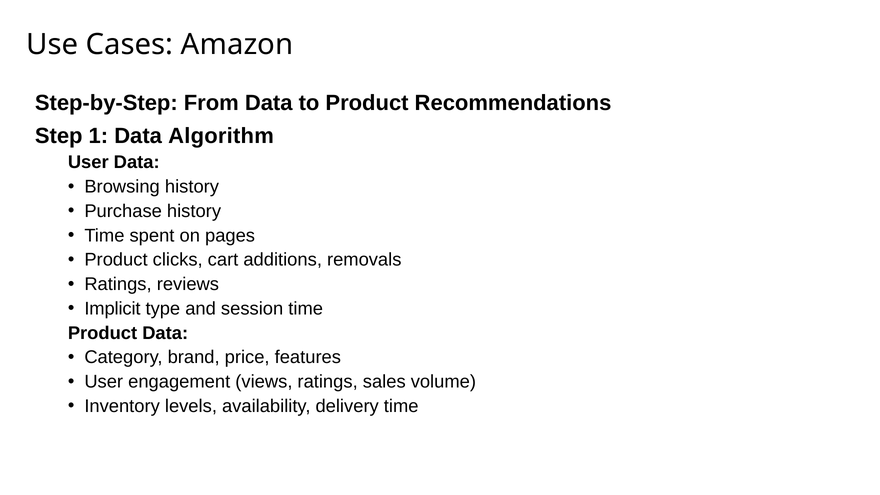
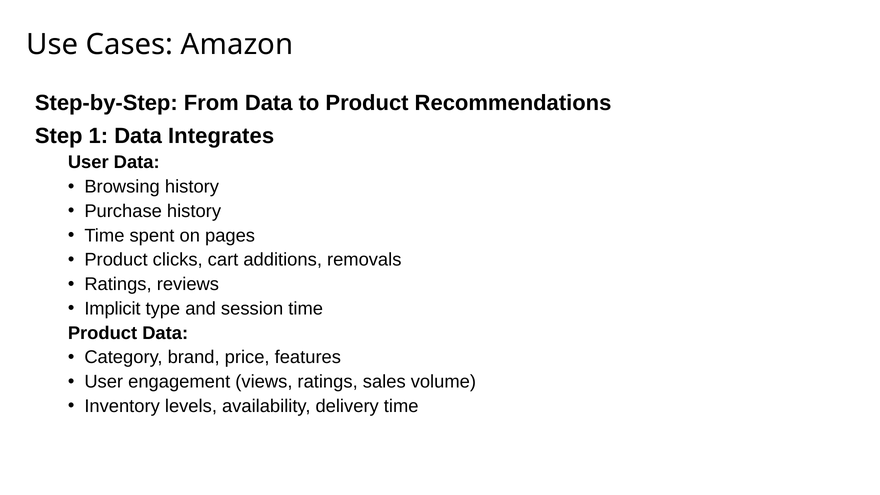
Algorithm: Algorithm -> Integrates (221, 136)
